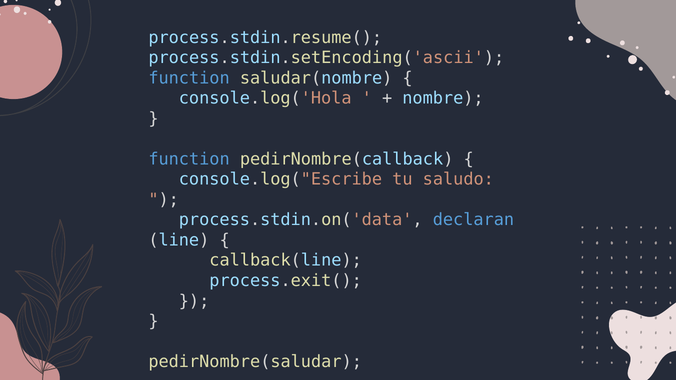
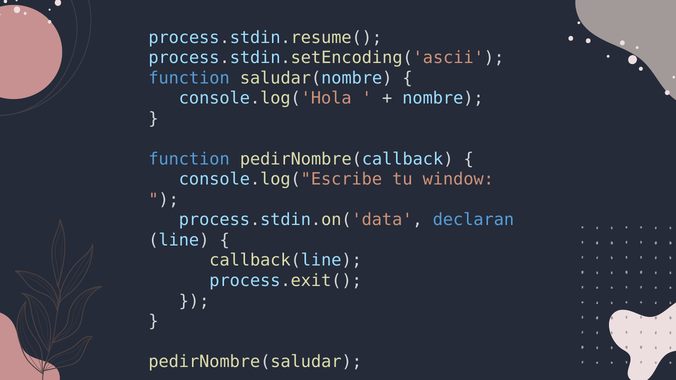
saludo: saludo -> window (458, 179)
